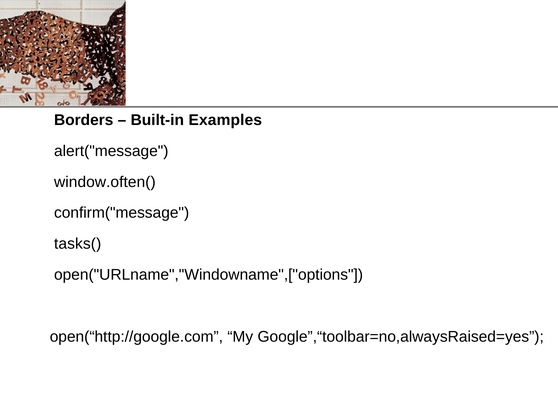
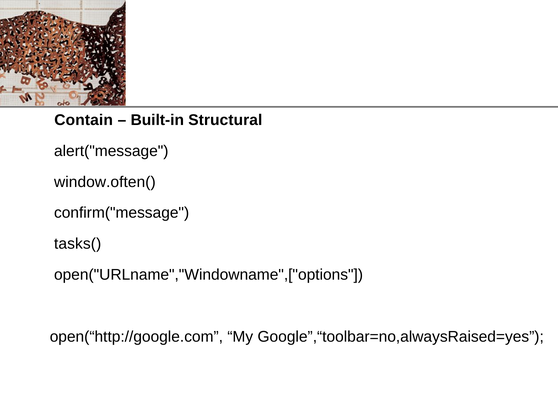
Borders: Borders -> Contain (84, 120)
Examples: Examples -> Structural (225, 120)
